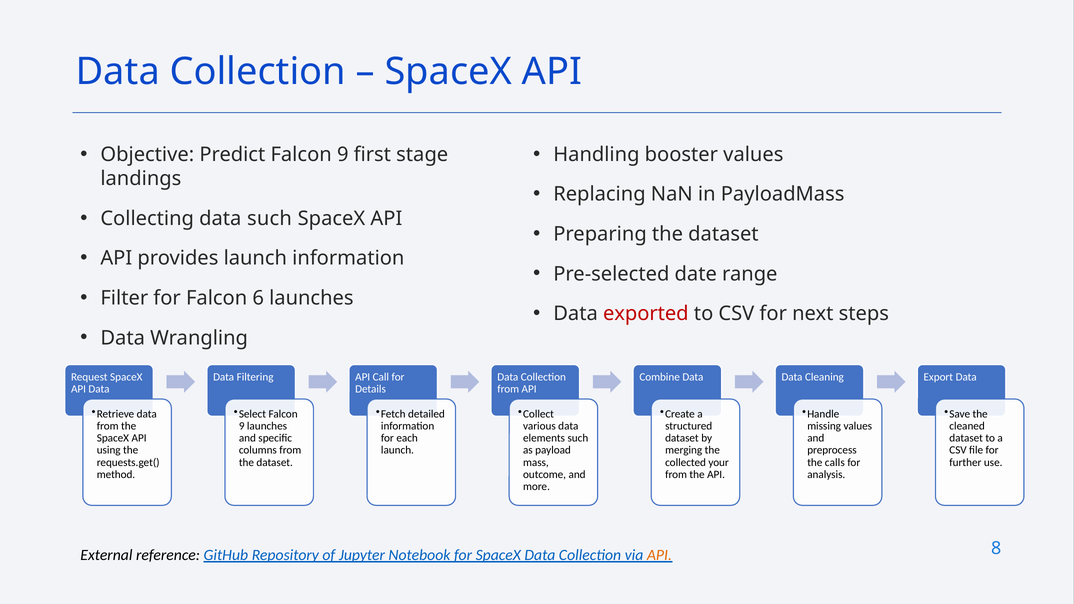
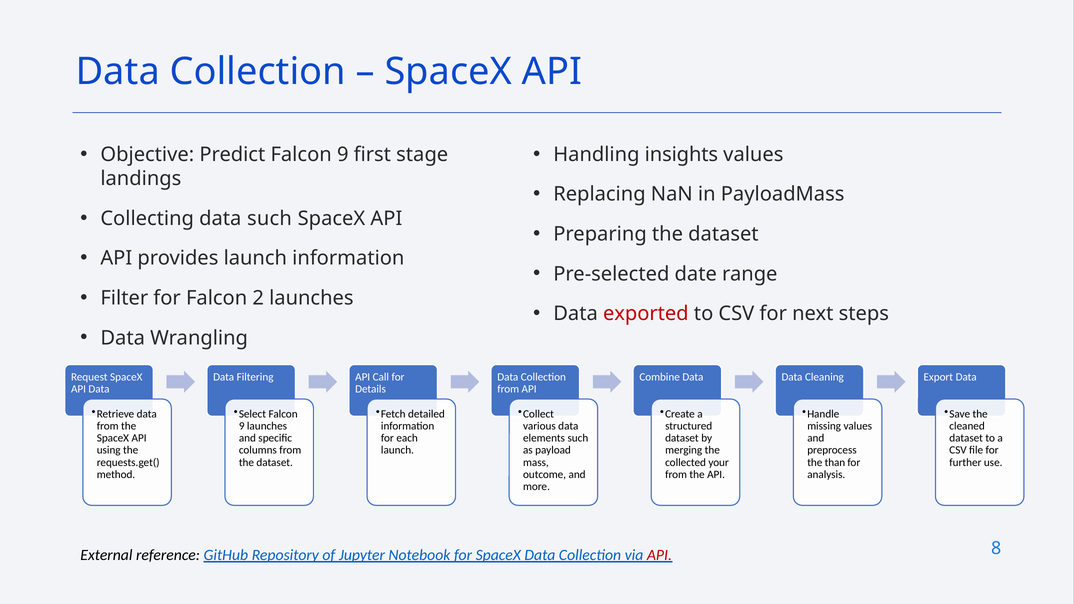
booster: booster -> insights (681, 154)
6: 6 -> 2 (258, 298)
calls: calls -> than (835, 462)
API colour: orange -> red (659, 555)
